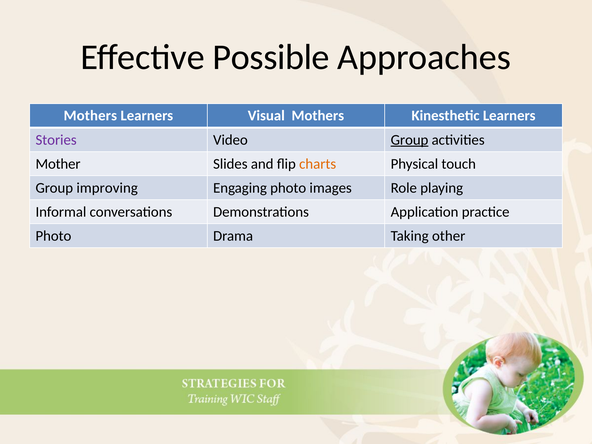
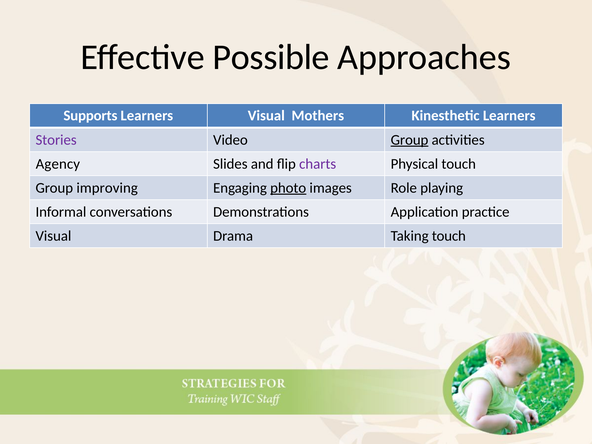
Mothers: Mothers -> Supports (90, 116)
Mother: Mother -> Agency (58, 164)
charts colour: orange -> purple (318, 164)
photo underline: none -> present (288, 188)
Photo: Photo -> Visual (53, 236)
Taking other: other -> touch (449, 236)
